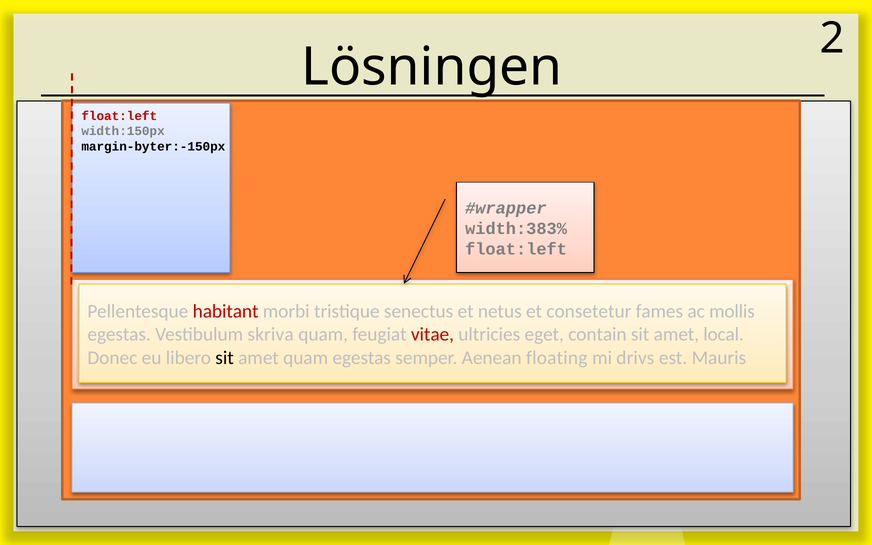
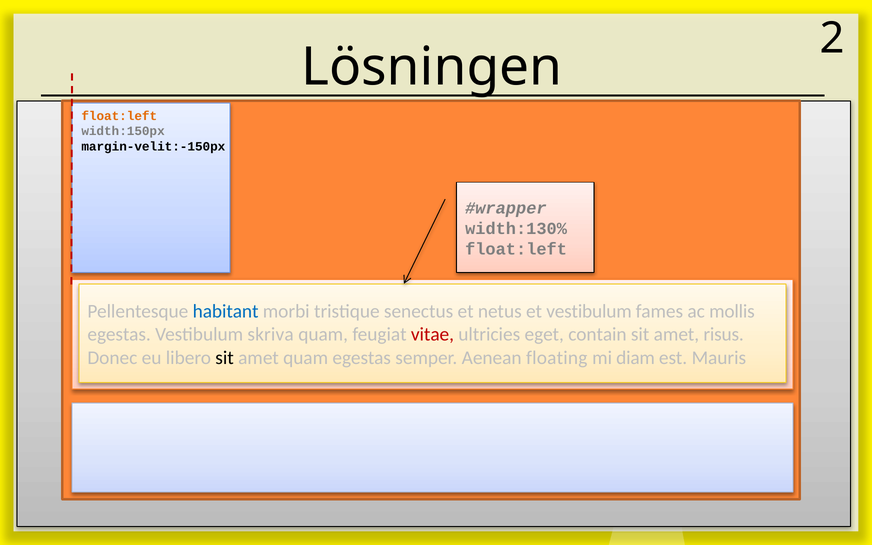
float:left colour: red -> orange (119, 116)
margin-byter:-150px: margin-byter:-150px -> margin-velit:-150px (153, 146)
width:383%: width:383% -> width:130% (516, 229)
habitant colour: red -> blue (226, 311)
et consetetur: consetetur -> vestibulum (589, 311)
local: local -> risus (724, 335)
drivs: drivs -> diam (636, 358)
